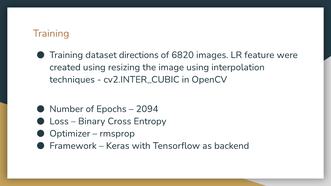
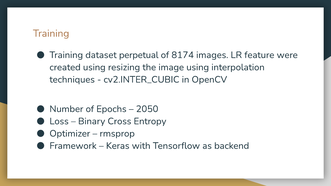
directions: directions -> perpetual (139, 55)
6820: 6820 -> 8174 (183, 55)
2094: 2094 -> 2050 (147, 109)
